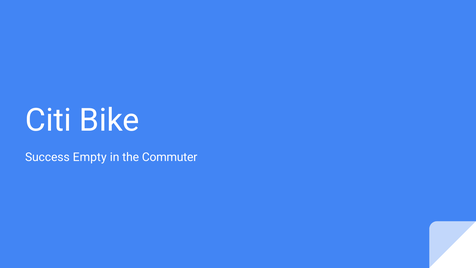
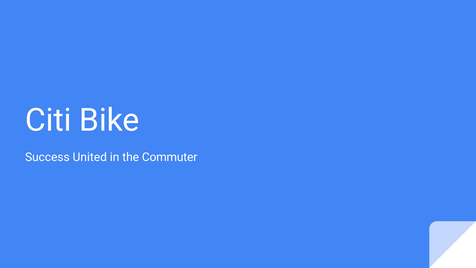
Empty: Empty -> United (90, 157)
